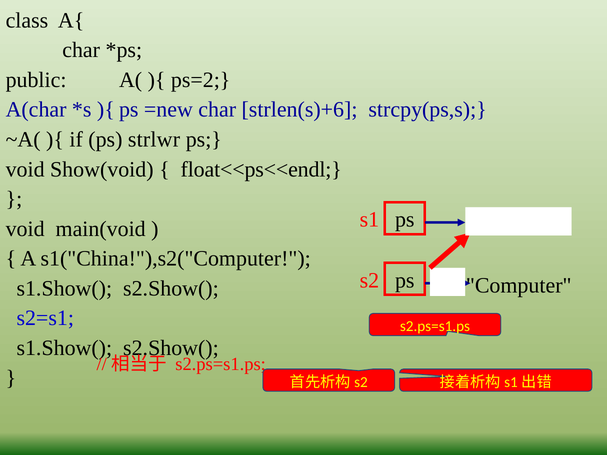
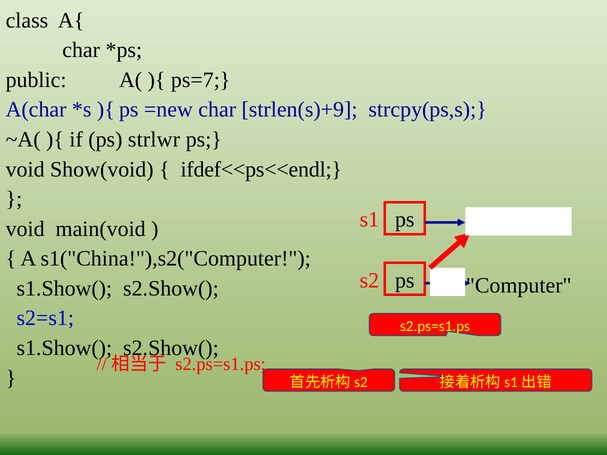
ps=2: ps=2 -> ps=7 (201, 80)
strlen(s)+6: strlen(s)+6 -> strlen(s)+9 (300, 110)
float<<ps<<endl: float<<ps<<endl -> ifdef<<ps<<endl (261, 169)
